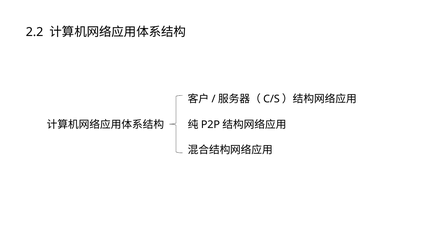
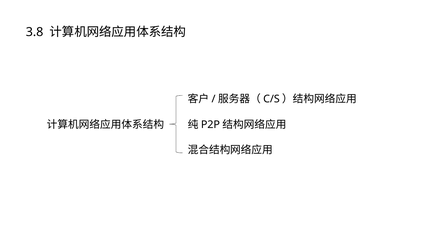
2.2: 2.2 -> 3.8 (35, 32)
